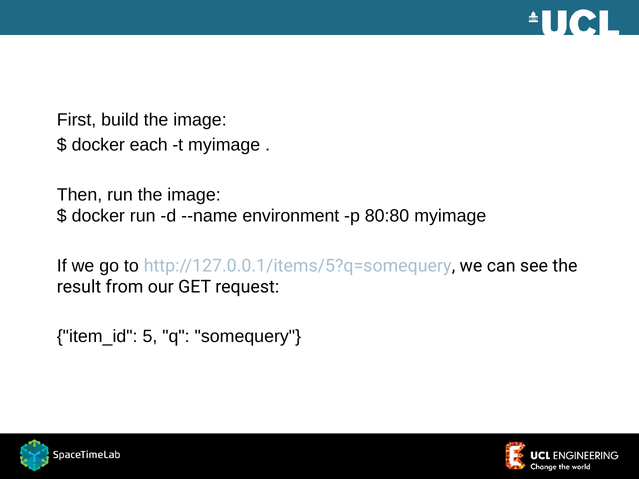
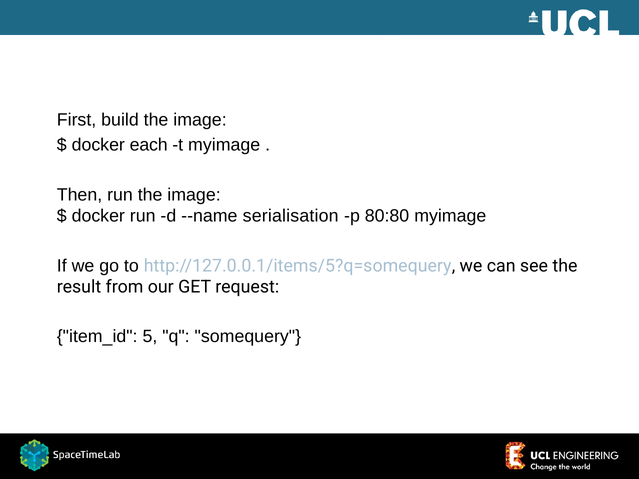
environment: environment -> serialisation (291, 216)
